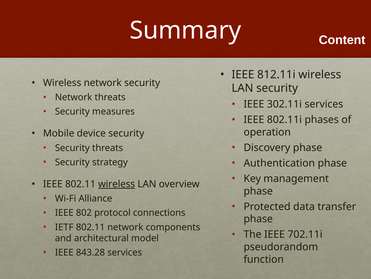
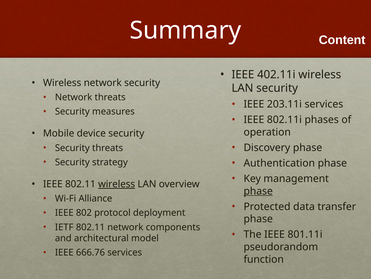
812.11i: 812.11i -> 402.11i (276, 74)
302.11i: 302.11i -> 203.11i (284, 104)
phase underline: none -> present (258, 191)
connections: connections -> deployment (159, 212)
702.11i: 702.11i -> 801.11i (305, 234)
843.28: 843.28 -> 666.76 (90, 252)
